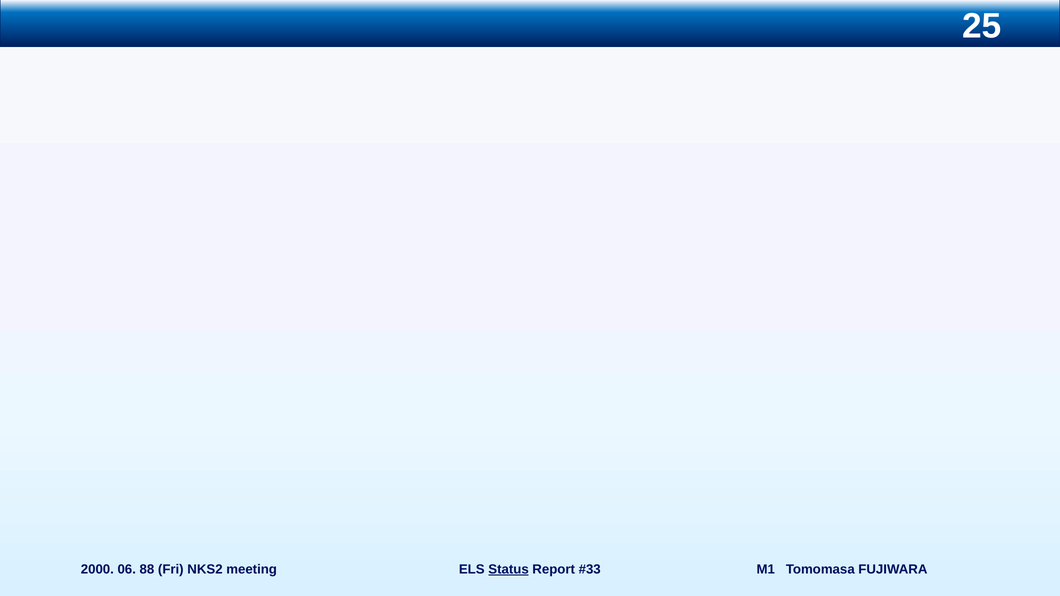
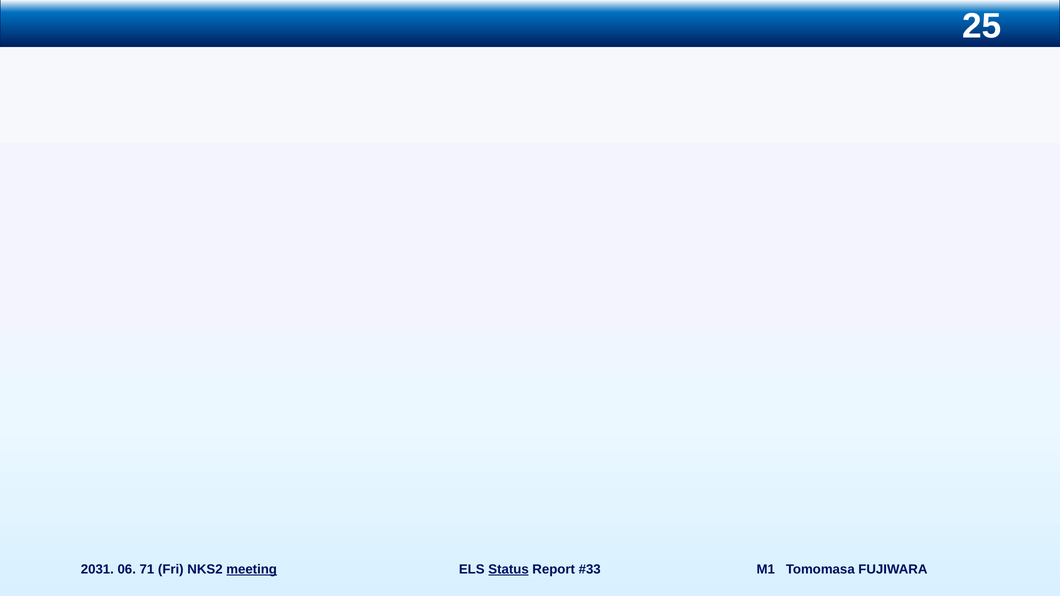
2000: 2000 -> 2031 (97, 569)
88: 88 -> 71 (147, 569)
meeting underline: none -> present (252, 569)
